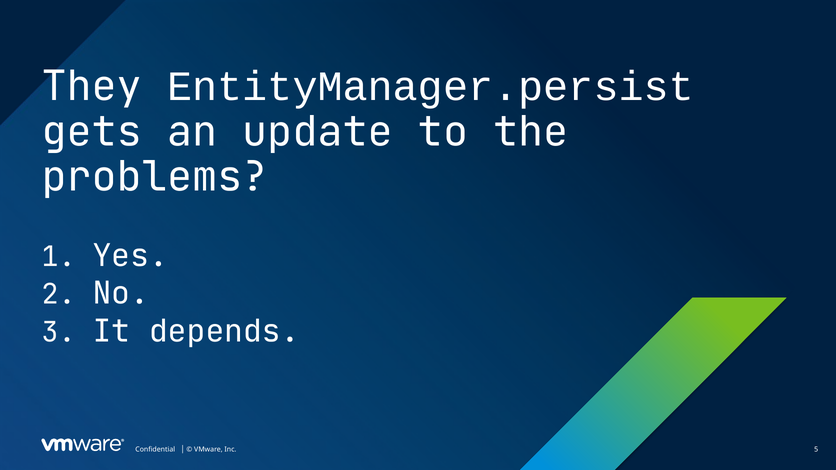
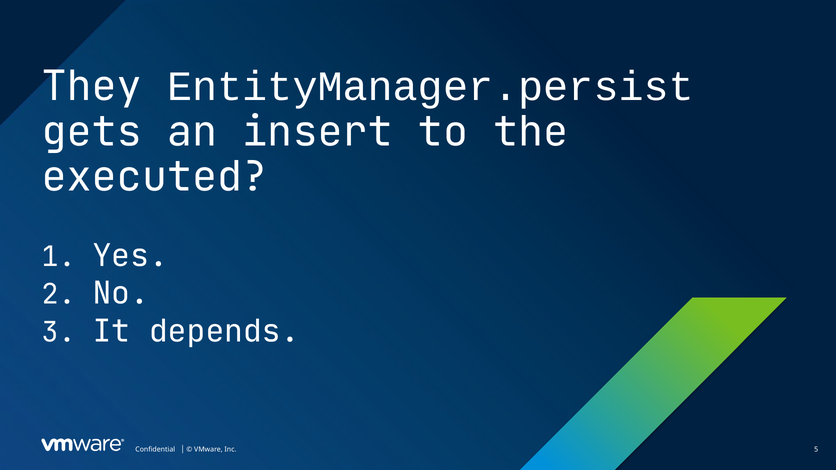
update: update -> insert (318, 132)
problems: problems -> executed (155, 177)
